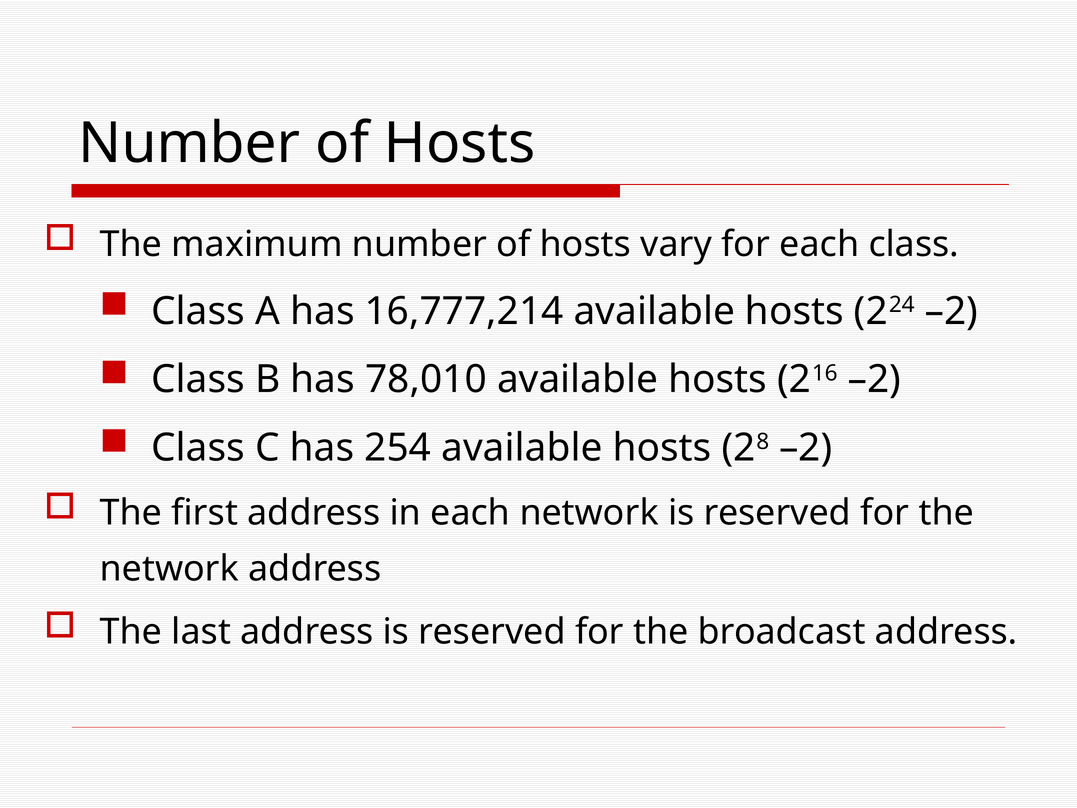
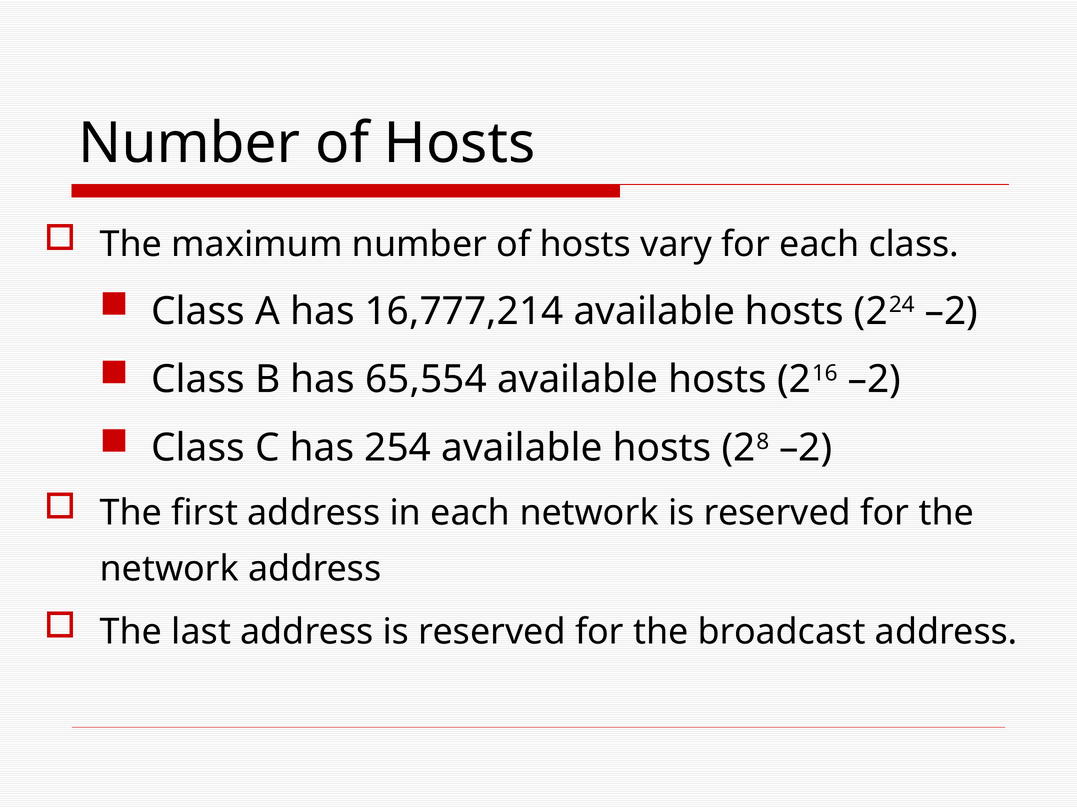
78,010: 78,010 -> 65,554 (426, 380)
